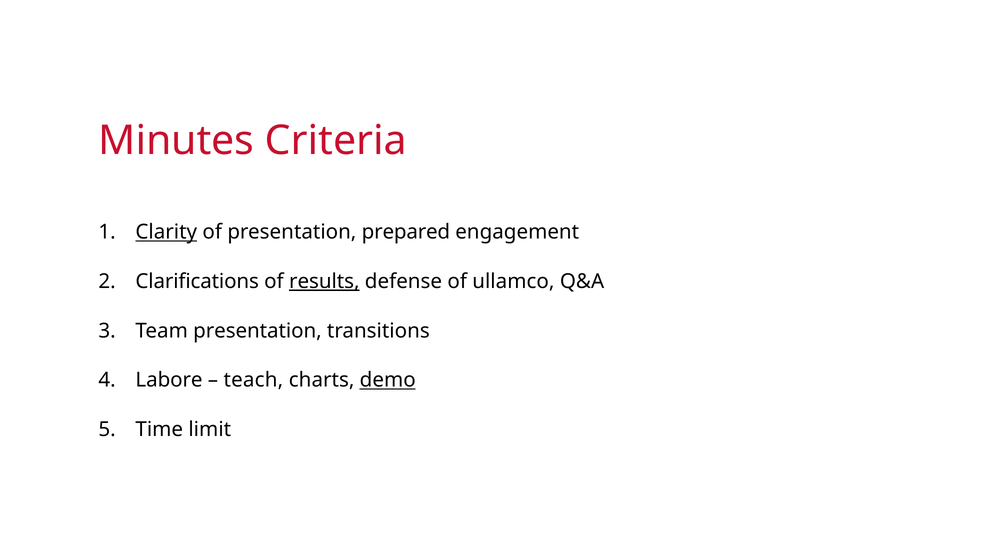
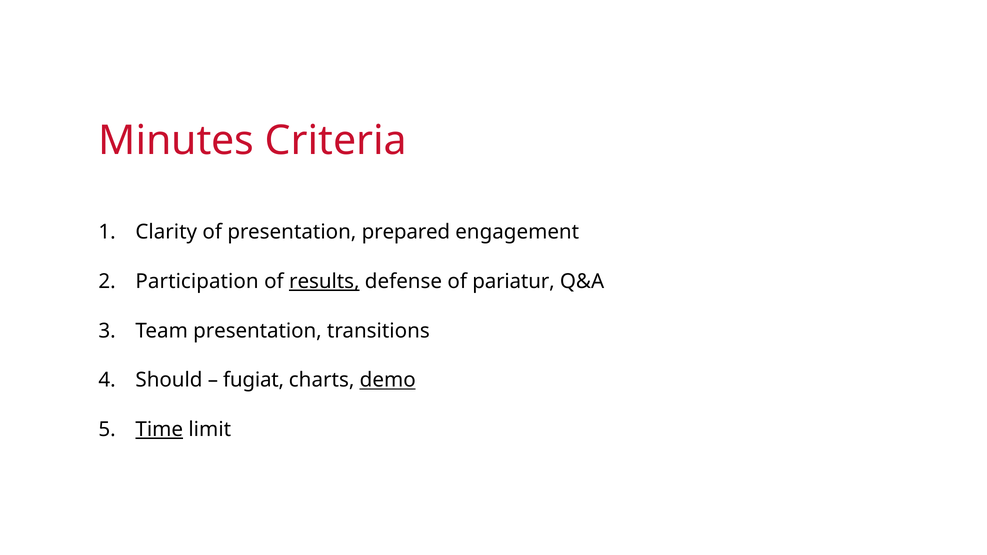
Clarity underline: present -> none (166, 232)
Clarifications: Clarifications -> Participation (197, 282)
ullamco: ullamco -> pariatur (513, 282)
Labore: Labore -> Should (169, 380)
teach: teach -> fugiat (254, 380)
Time underline: none -> present (159, 430)
